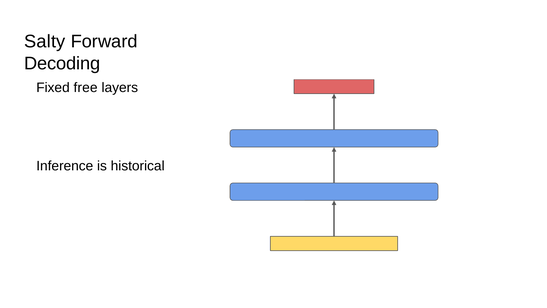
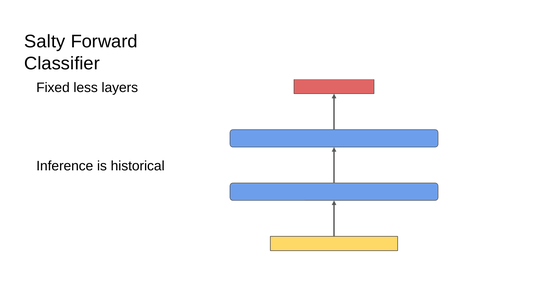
Decoding: Decoding -> Classifier (62, 63)
free: free -> less (86, 87)
